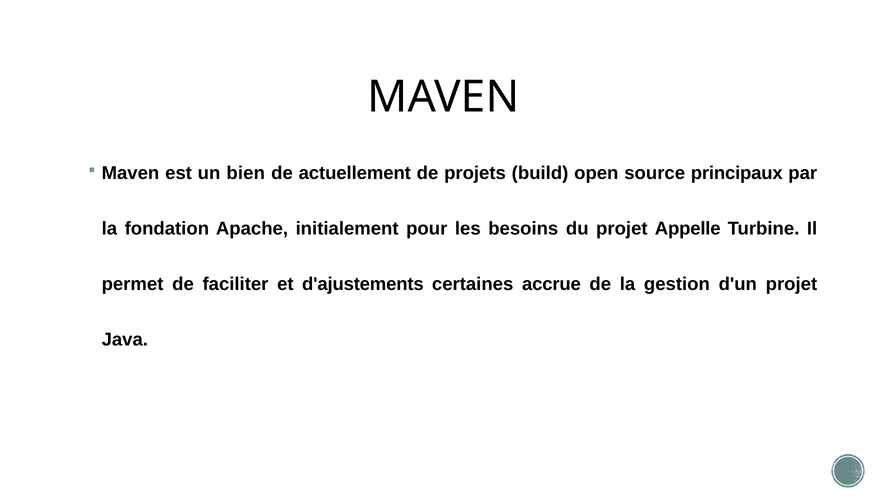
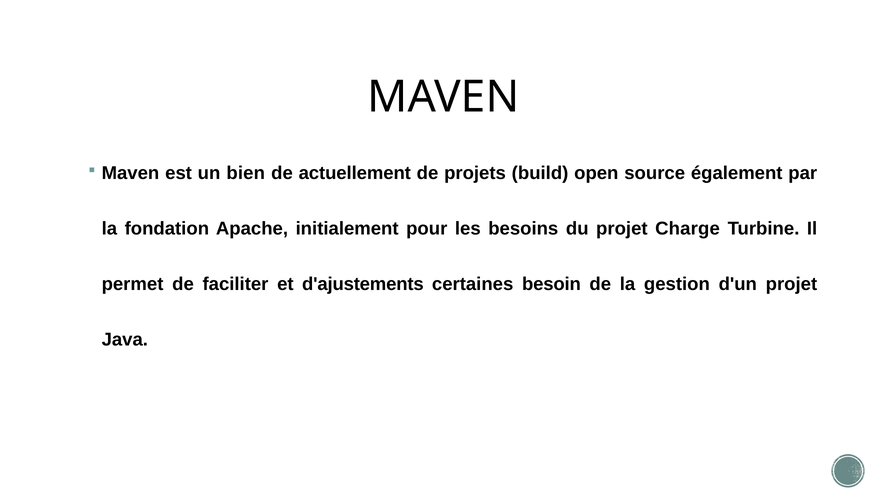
principaux: principaux -> également (737, 173)
Appelle: Appelle -> Charge (688, 229)
accrue: accrue -> besoin (551, 284)
